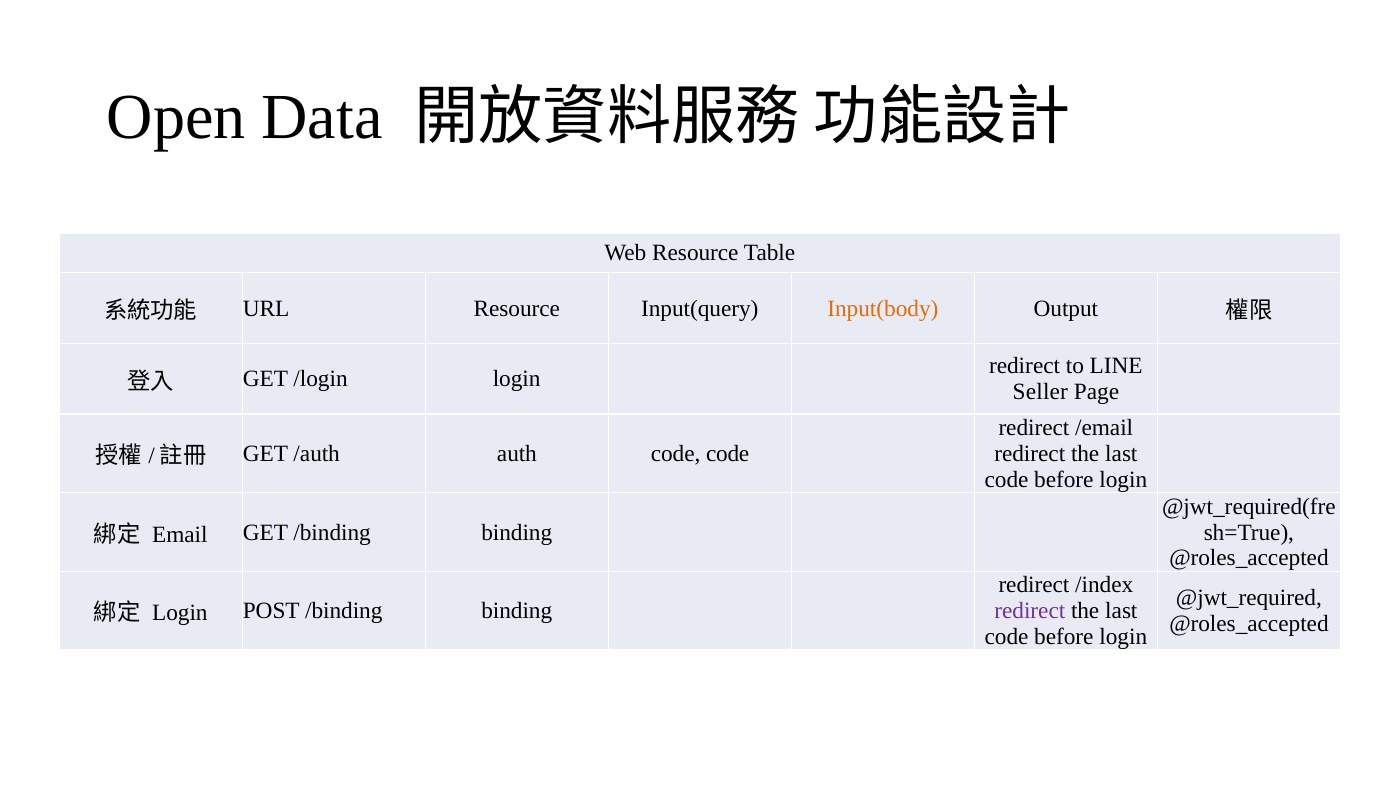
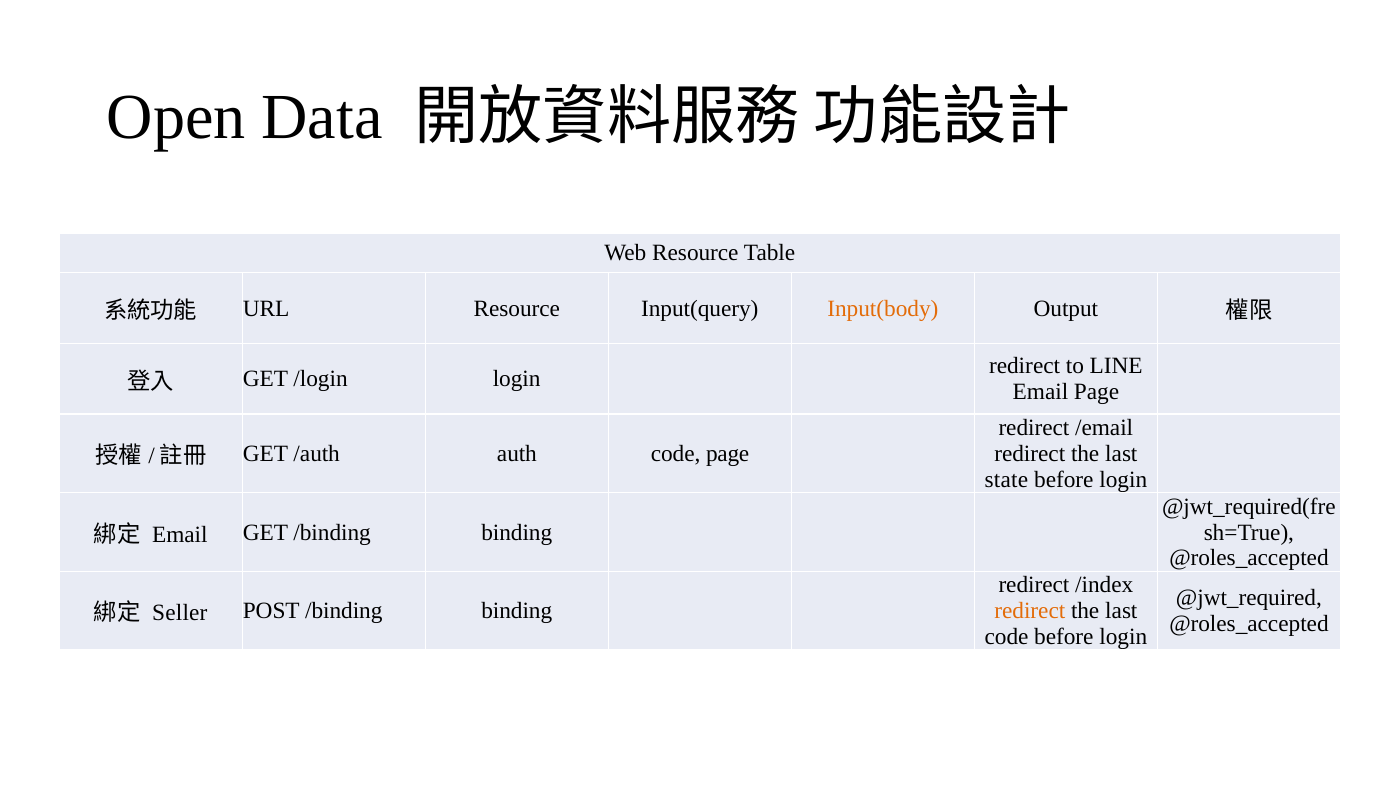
Seller: Seller -> Email (1040, 392)
code code: code -> page (728, 454)
code: code -> state (1006, 479)
redirect colour: purple -> orange (1030, 610)
Login: Login -> Seller (180, 613)
